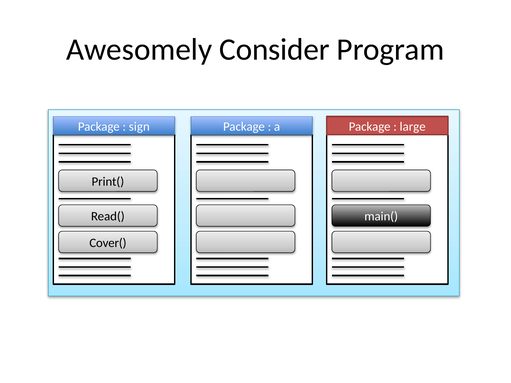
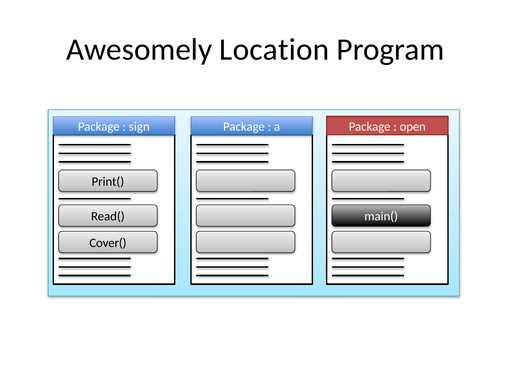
Consider: Consider -> Location (274, 49)
large: large -> open (413, 127)
